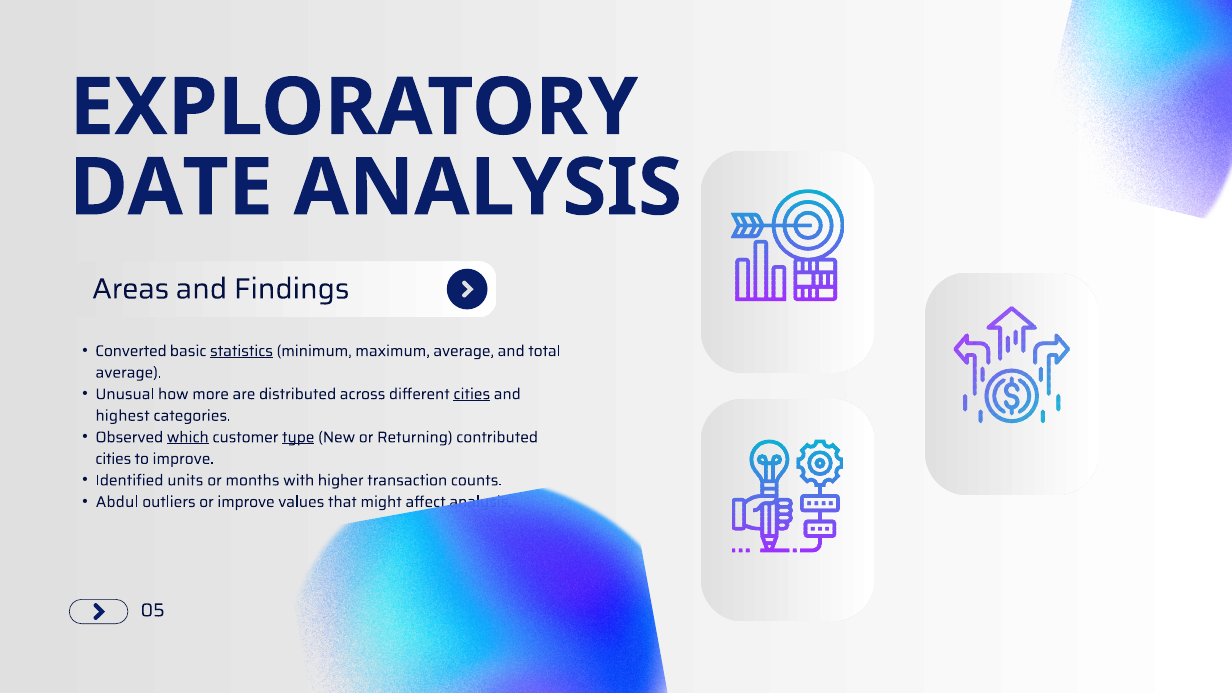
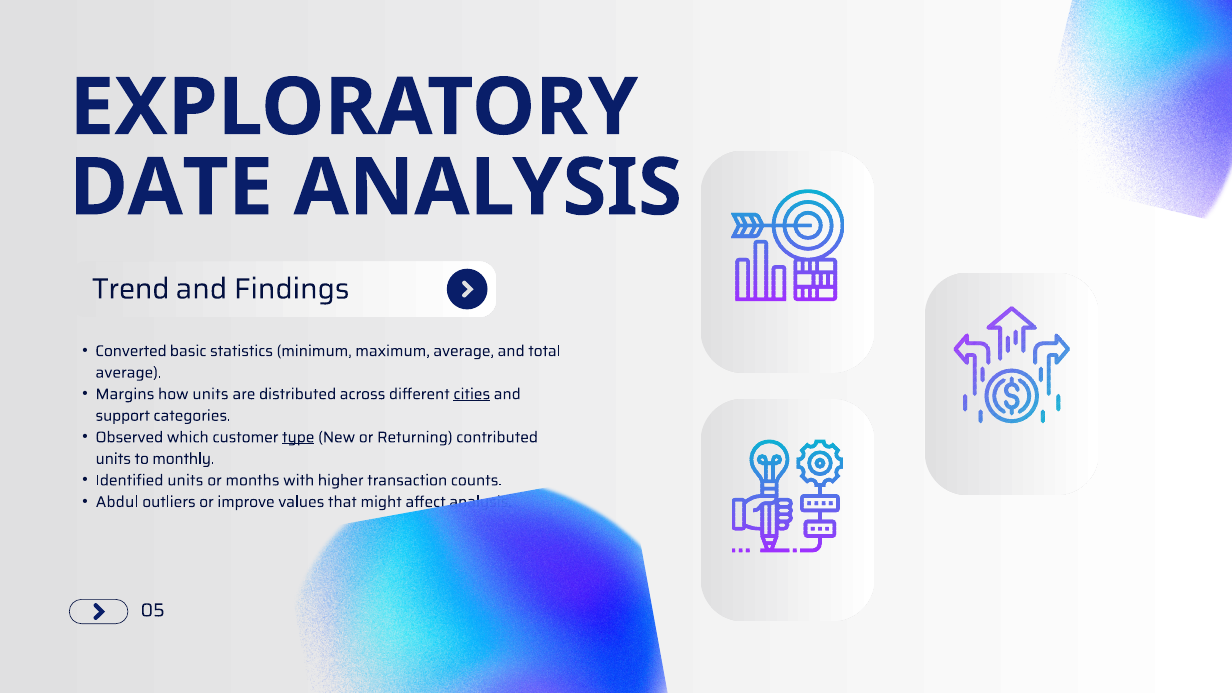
Areas: Areas -> Trend (131, 289)
statistics underline: present -> none (241, 351)
Unusual: Unusual -> Margins (125, 394)
how more: more -> units (210, 394)
highest: highest -> support (123, 416)
which underline: present -> none (188, 437)
cities: cities -> units (113, 459)
to improve: improve -> monthly (183, 459)
